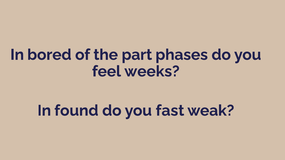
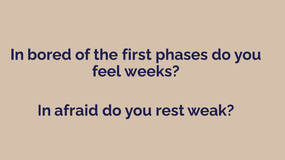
part: part -> first (137, 55)
found: found -> afraid (76, 111)
fast: fast -> rest (170, 111)
